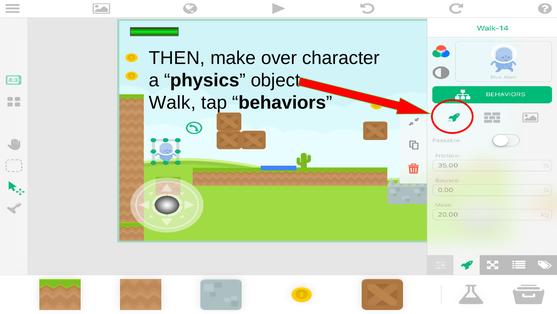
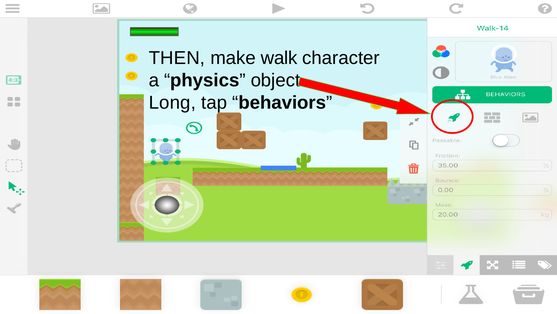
over: over -> walk (279, 58)
Walk: Walk -> Long (172, 103)
